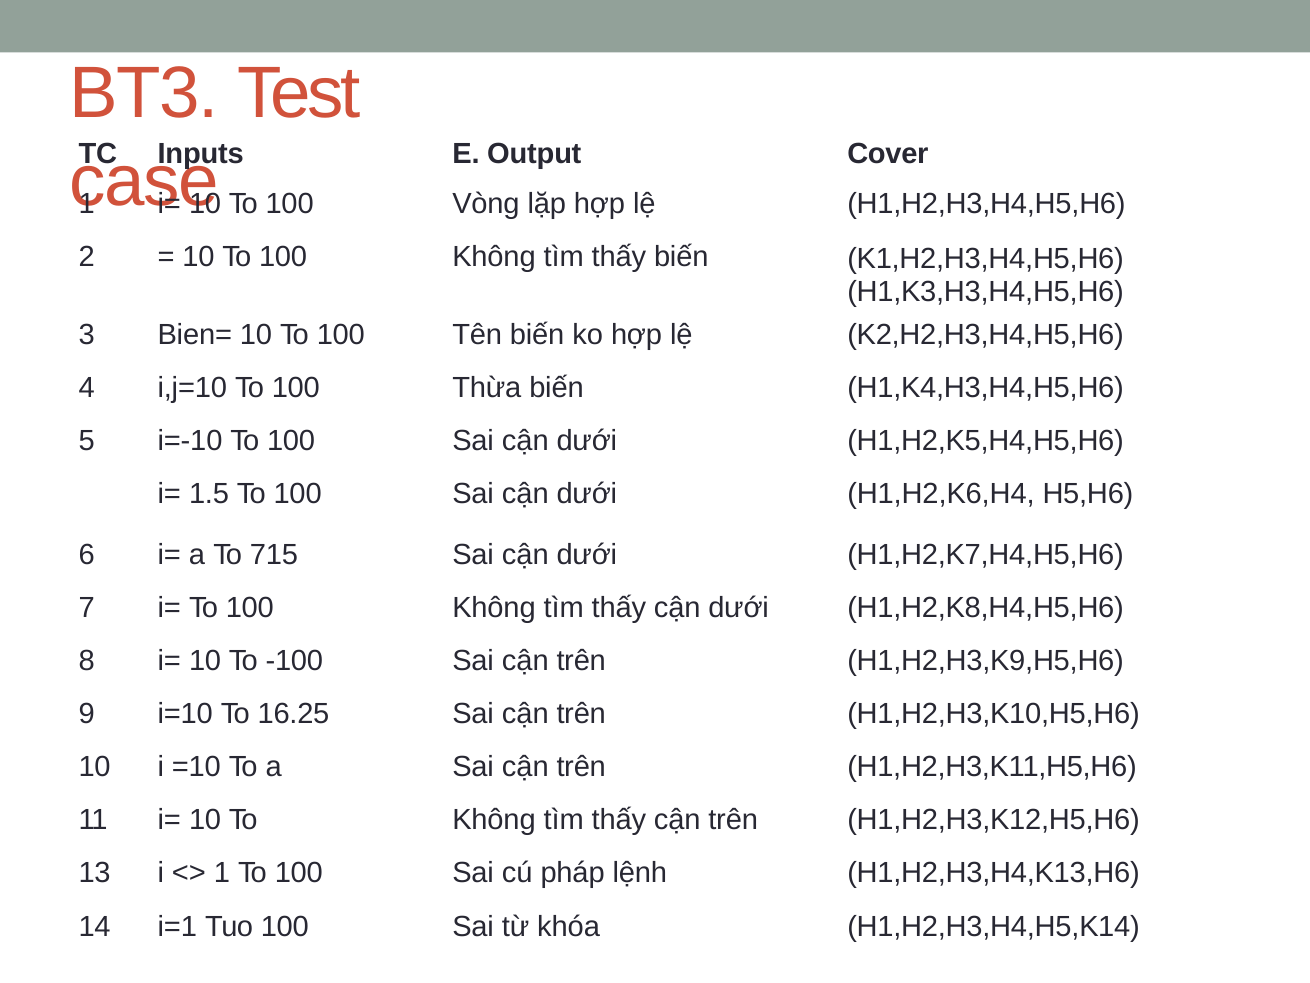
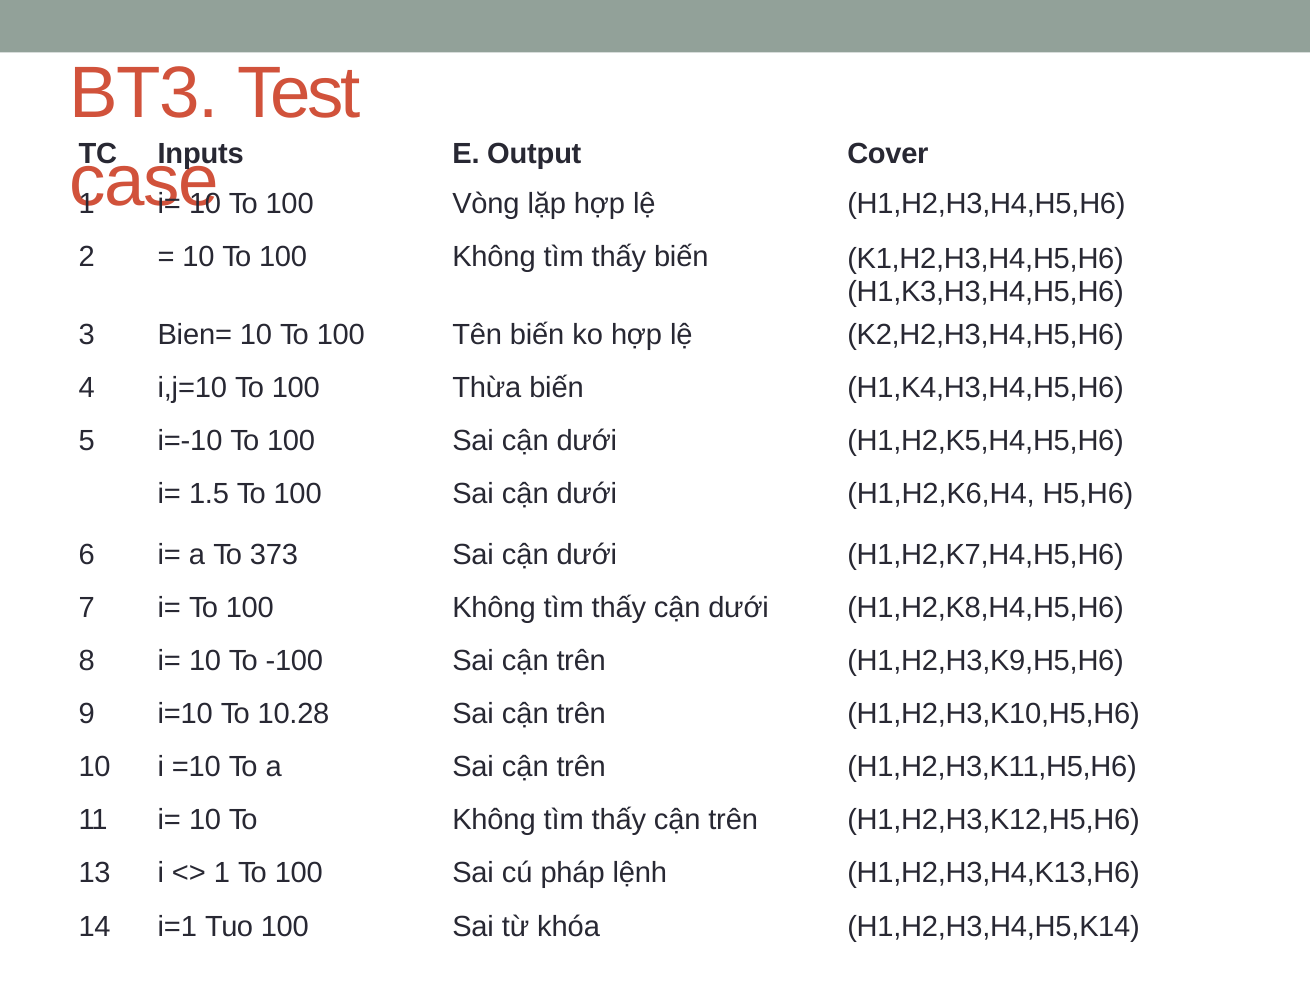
715: 715 -> 373 (274, 555)
16.25: 16.25 -> 10.28 (293, 713)
